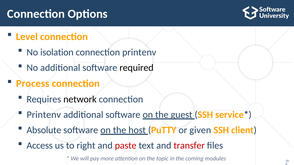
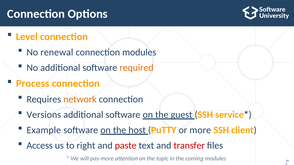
isolation: isolation -> renewal (57, 52)
connection printenv: printenv -> modules (139, 52)
required colour: black -> orange (136, 68)
network colour: black -> orange (80, 100)
Printenv: Printenv -> Versions (44, 115)
Absolute: Absolute -> Example (44, 130)
or given: given -> more (200, 130)
